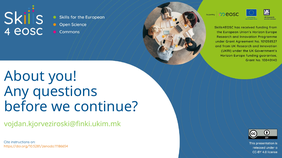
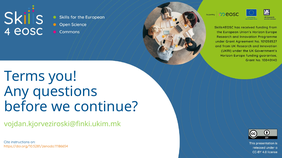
About: About -> Terms (24, 77)
